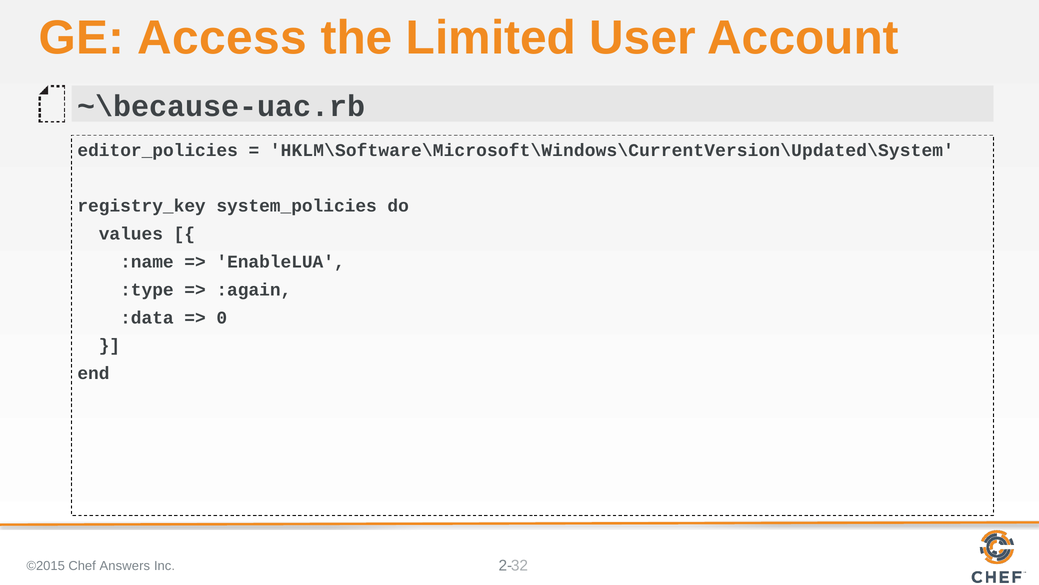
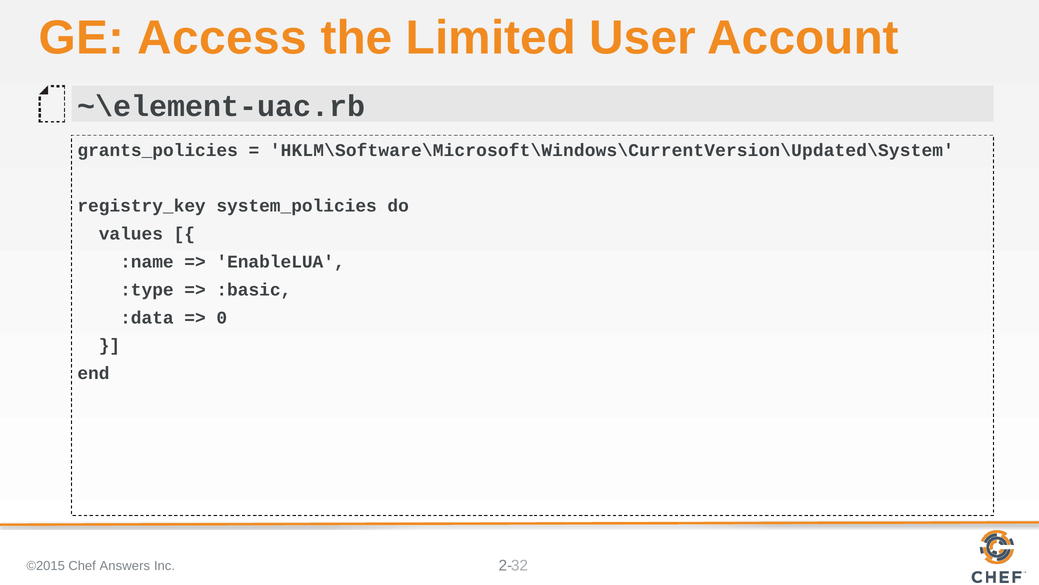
~\because-uac.rb: ~\because-uac.rb -> ~\element-uac.rb (221, 106)
editor_policies: editor_policies -> grants_policies (158, 150)
:again: :again -> :basic (254, 289)
